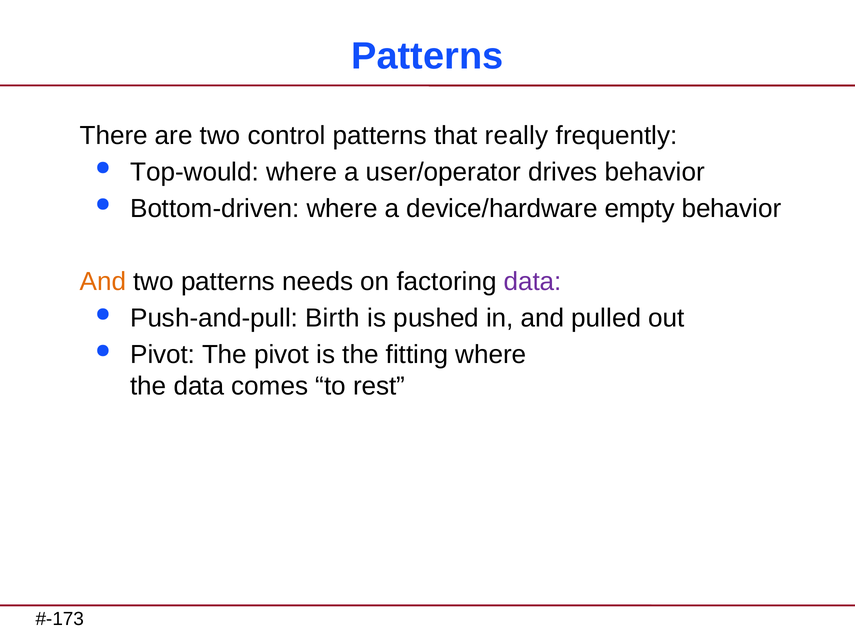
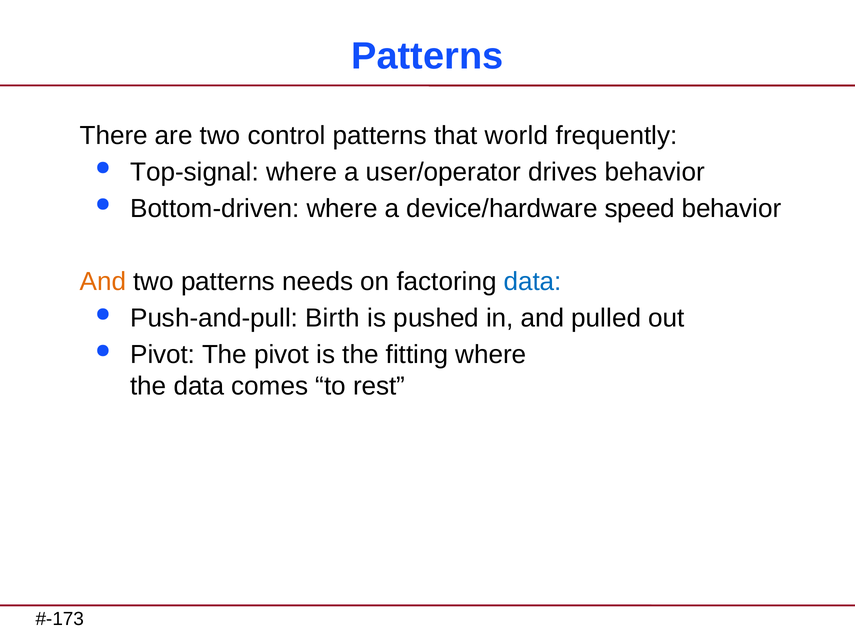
really: really -> world (517, 136)
Top-would: Top-would -> Top-signal (195, 172)
empty: empty -> speed (640, 209)
data colour: purple -> blue (533, 282)
